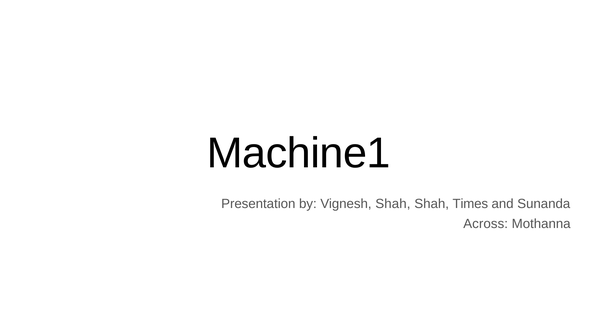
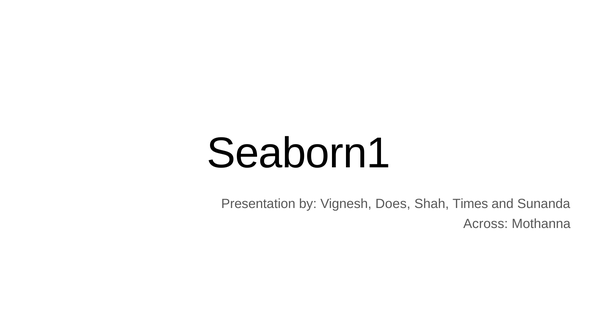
Machine1: Machine1 -> Seaborn1 (299, 153)
Vignesh Shah: Shah -> Does (393, 204)
